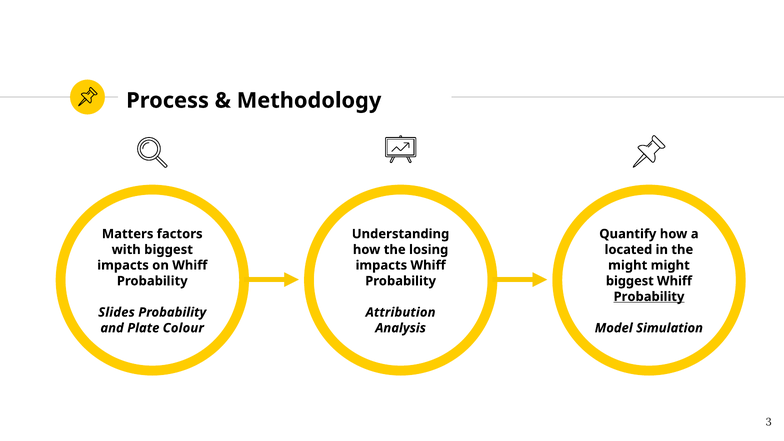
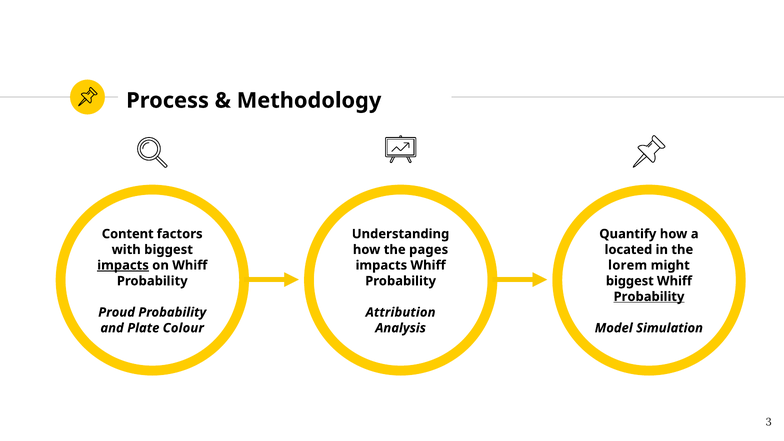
Matters: Matters -> Content (128, 234)
losing: losing -> pages (429, 250)
impacts underline: none -> present (123, 265)
might: might -> lorem (628, 265)
Slides: Slides -> Proud (117, 312)
